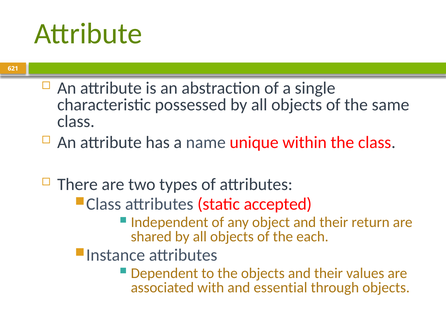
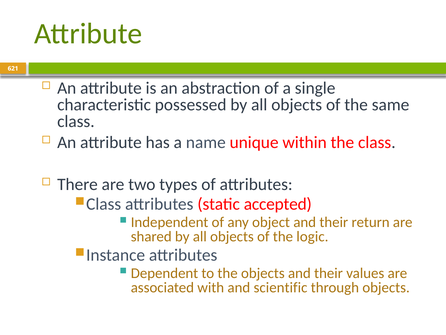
each: each -> logic (312, 236)
essential: essential -> scientific (281, 287)
